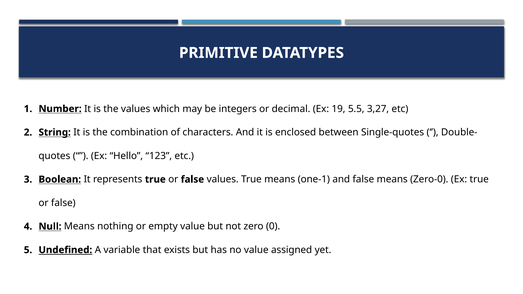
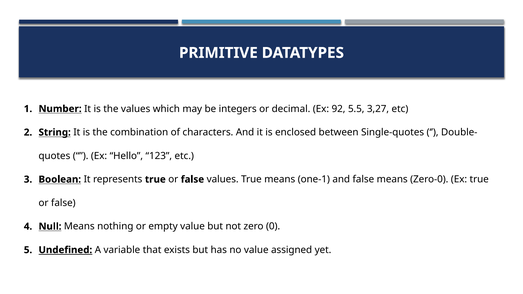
19: 19 -> 92 (339, 109)
